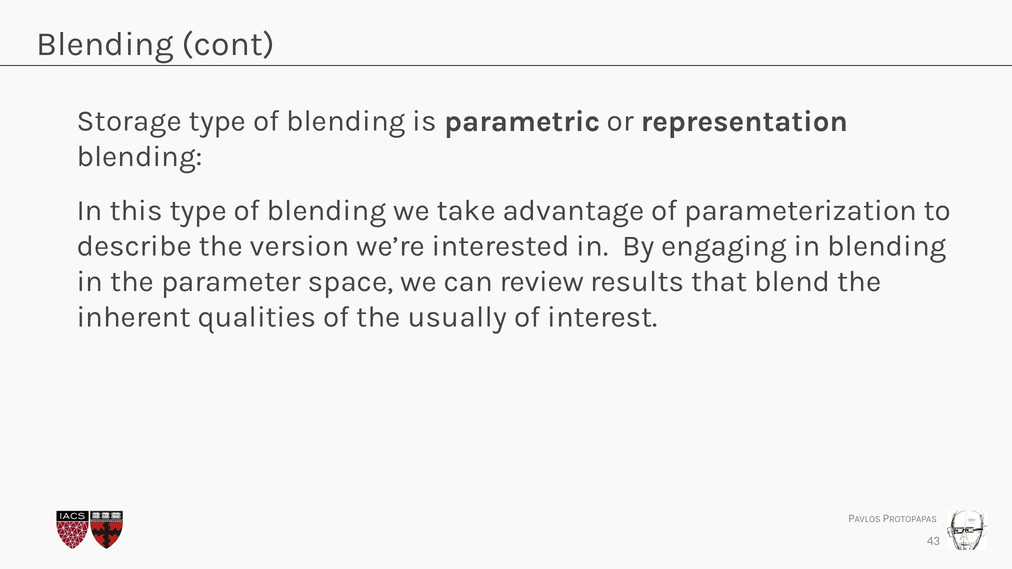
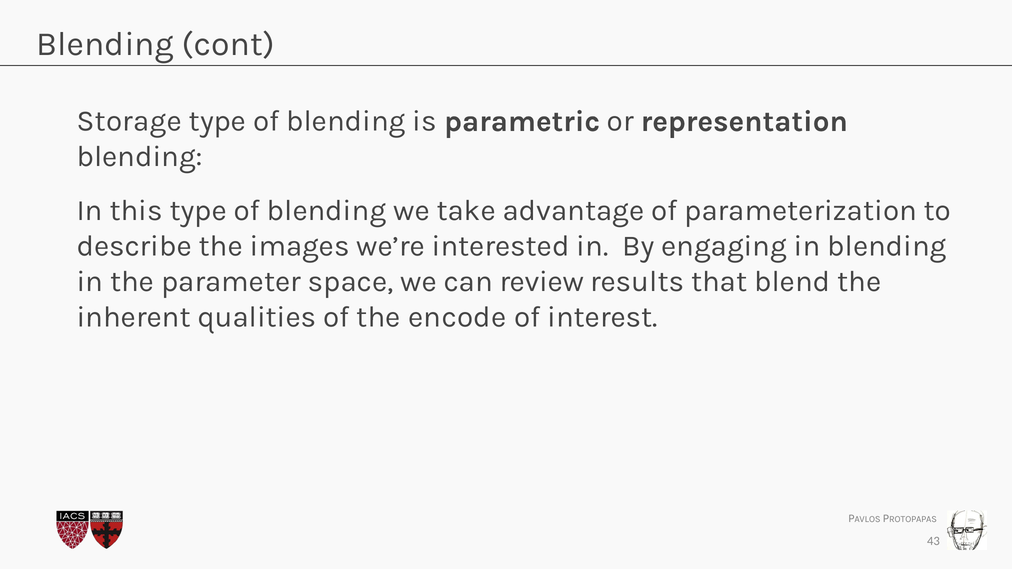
version: version -> images (300, 246)
usually: usually -> encode (457, 317)
